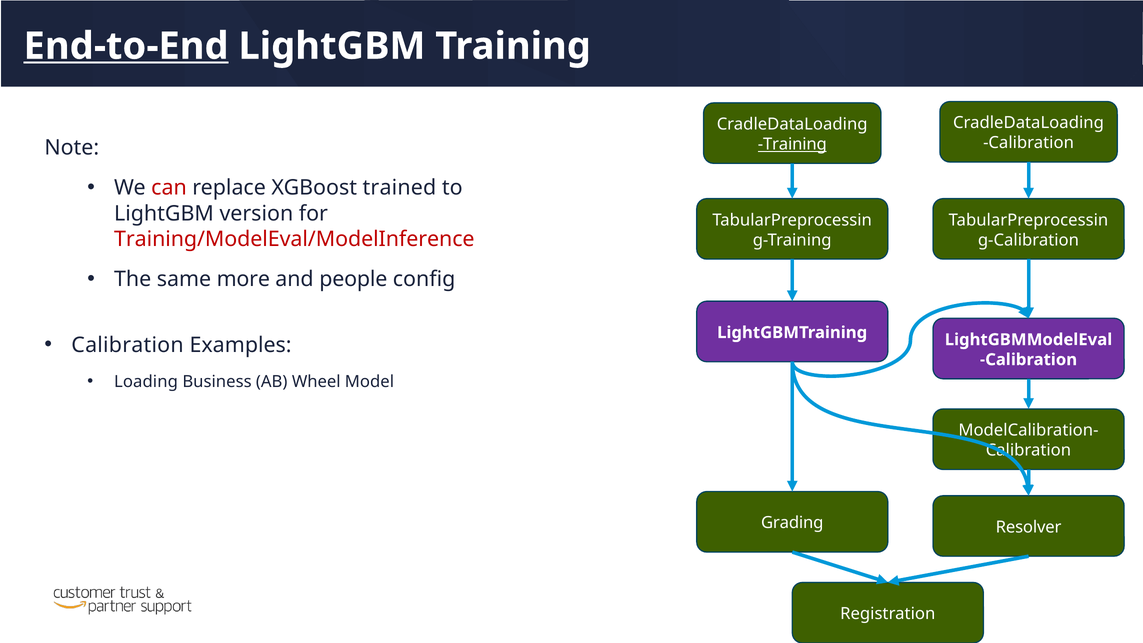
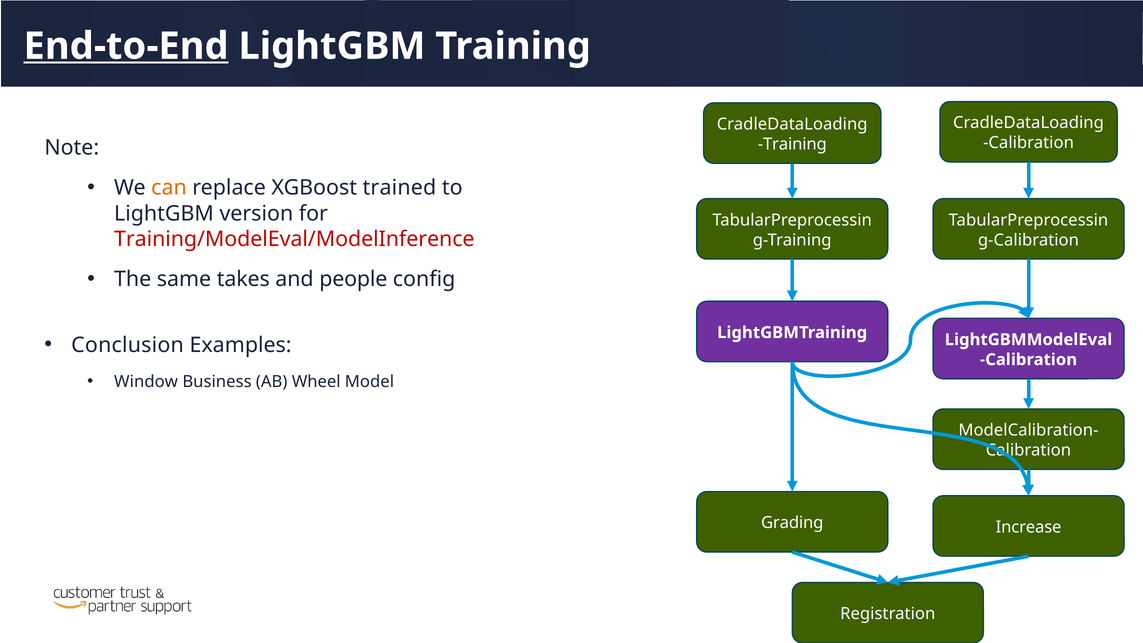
Training underline: present -> none (792, 144)
can colour: red -> orange (169, 188)
more: more -> takes (243, 279)
Calibration: Calibration -> Conclusion (128, 345)
Loading: Loading -> Window (146, 382)
Resolver: Resolver -> Increase (1029, 527)
